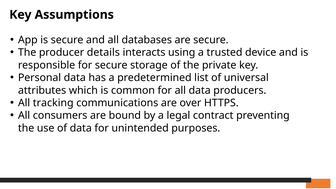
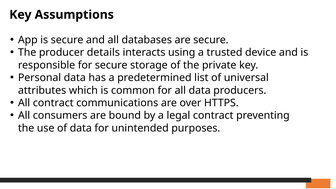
All tracking: tracking -> contract (53, 103)
